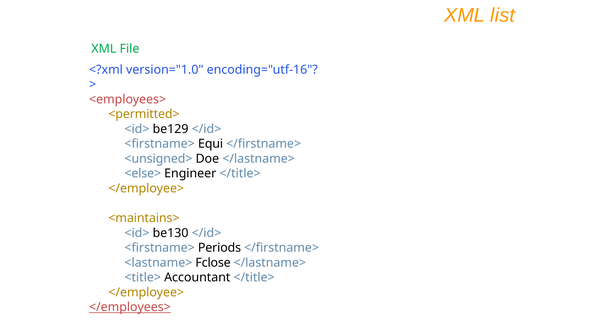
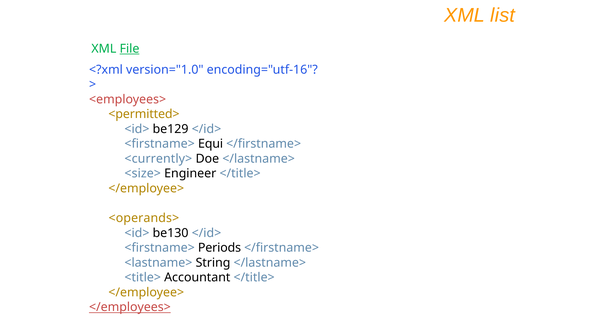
File underline: none -> present (130, 49)
<unsigned>: <unsigned> -> <currently> (158, 159)
<else>: <else> -> <size> (143, 174)
<maintains>: <maintains> -> <operands> (144, 218)
Fclose: Fclose -> String (213, 263)
